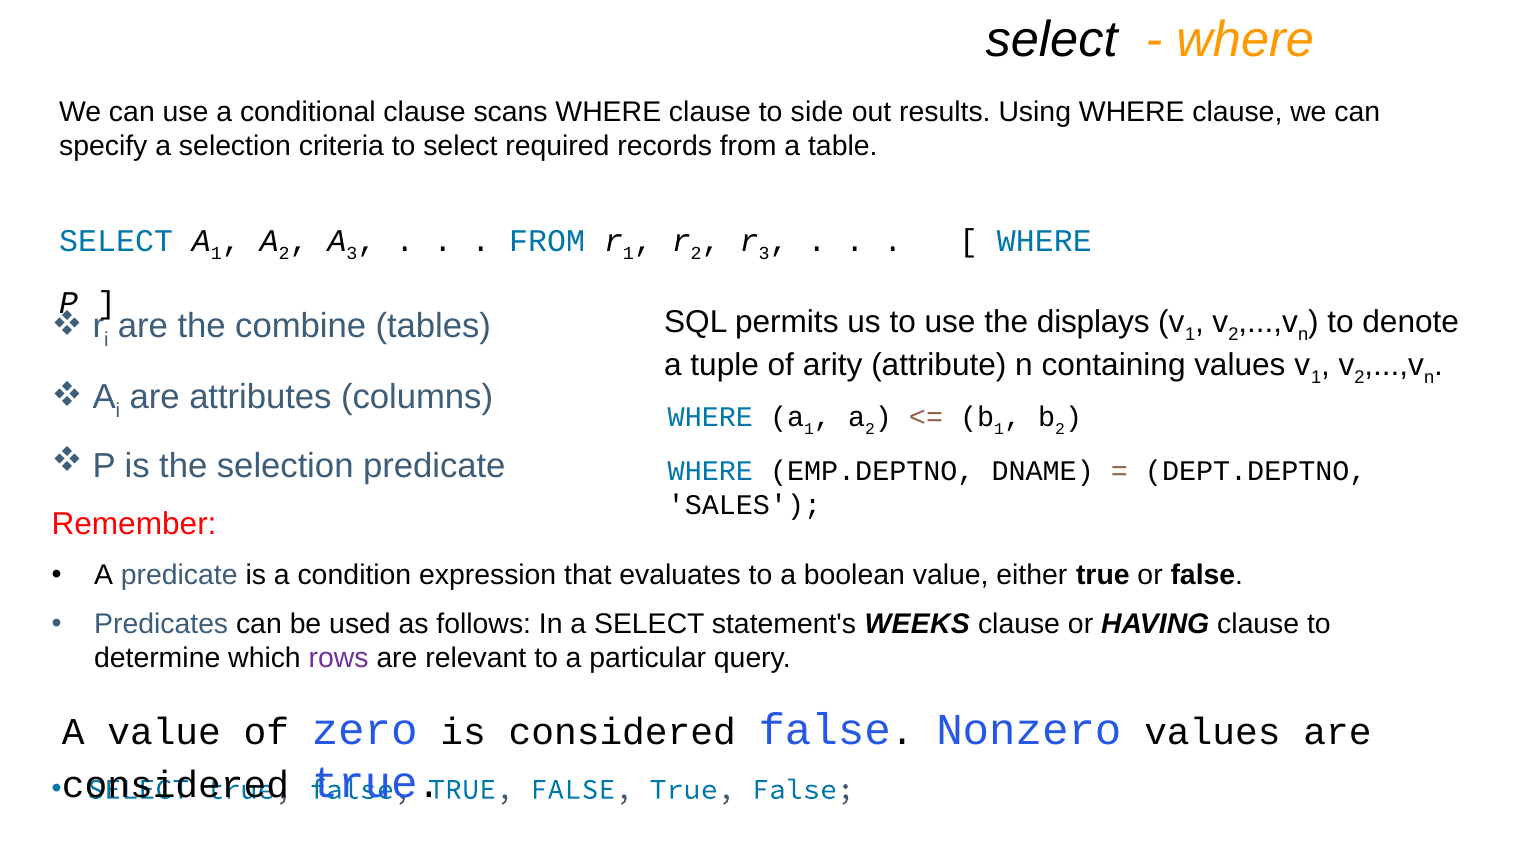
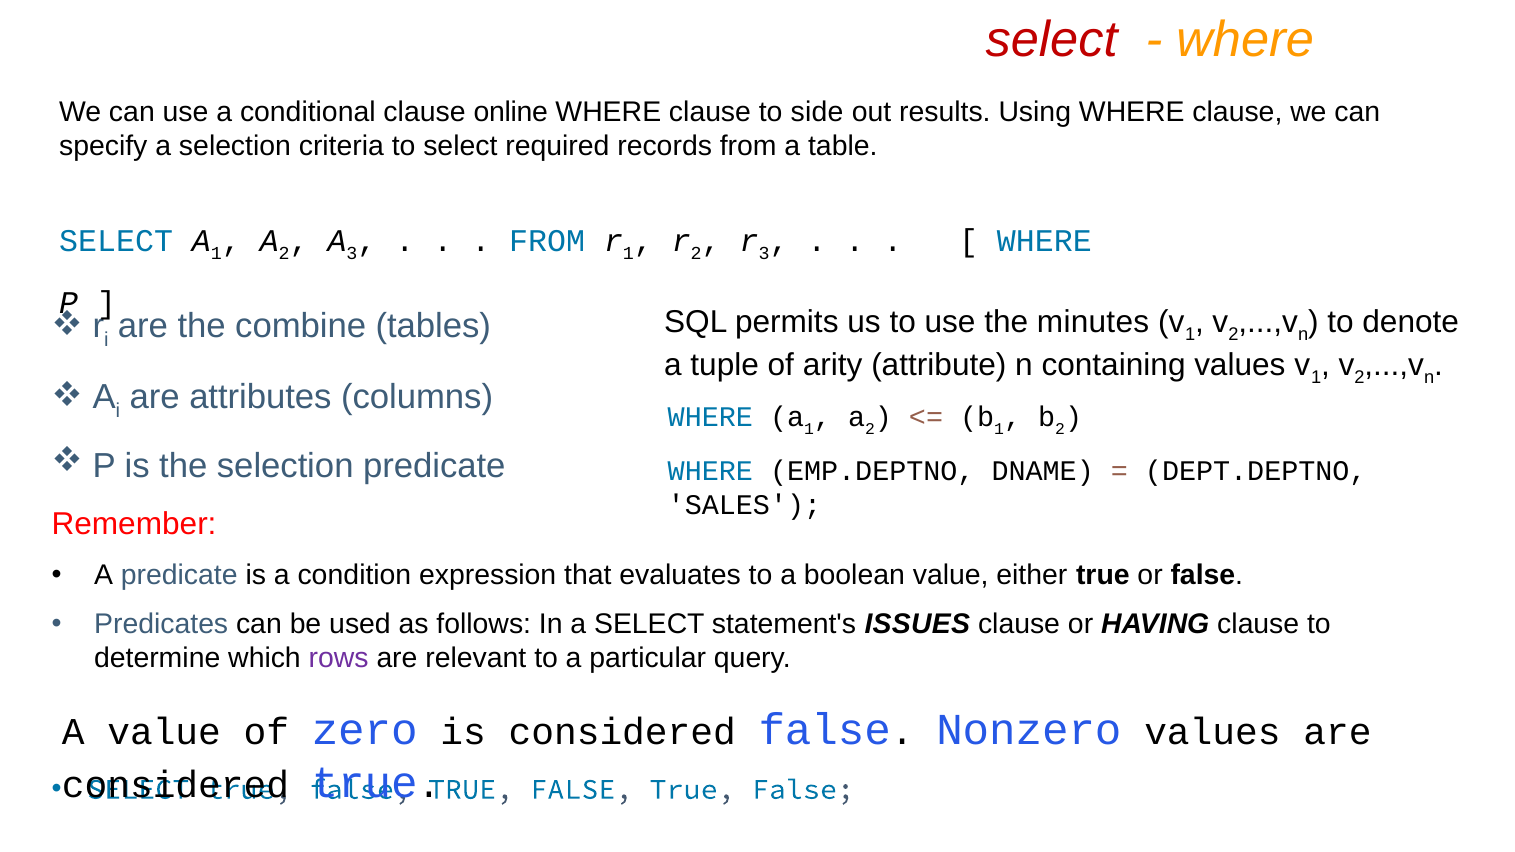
select colour: black -> red (1052, 39)
scans: scans -> online (511, 112)
displays: displays -> minutes (1093, 322)
WEEKS: WEEKS -> ISSUES (917, 625)
